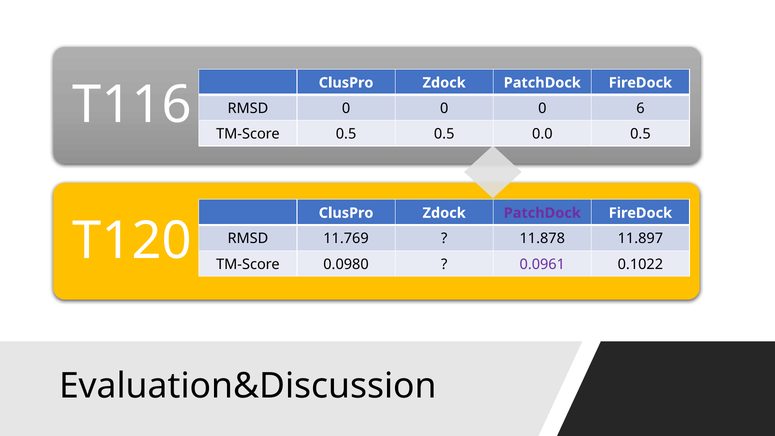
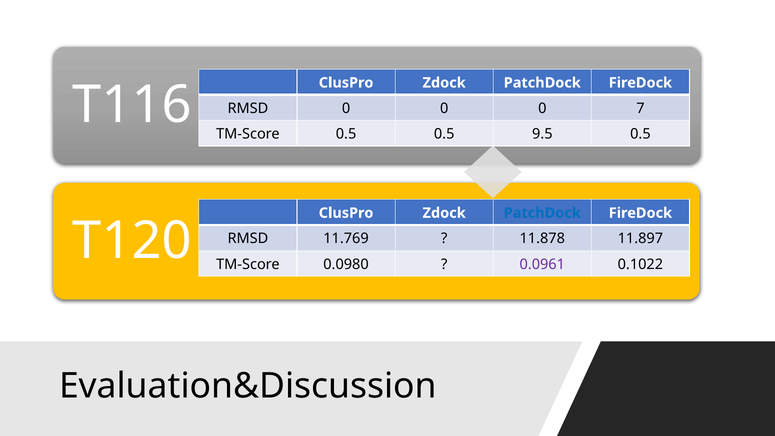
6: 6 -> 7 (640, 108)
0.0: 0.0 -> 9.5 (542, 134)
PatchDock colour: purple -> blue (542, 213)
